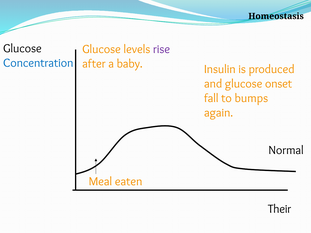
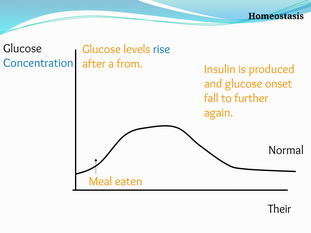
rise colour: purple -> blue (162, 49)
baby: baby -> from (130, 64)
bumps: bumps -> further (251, 98)
